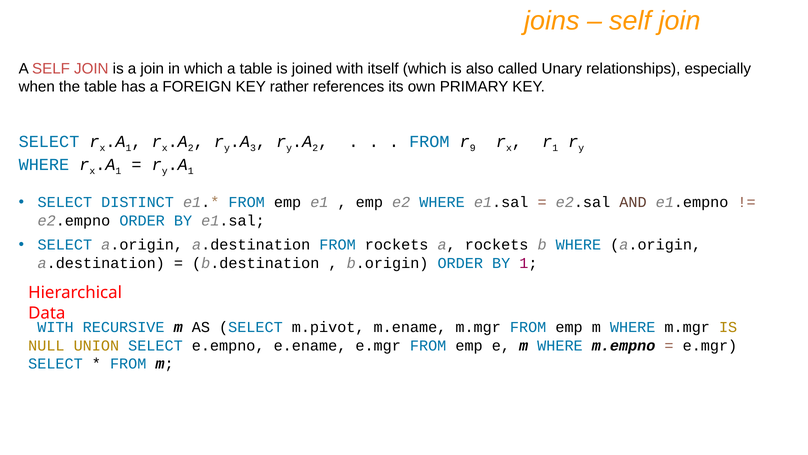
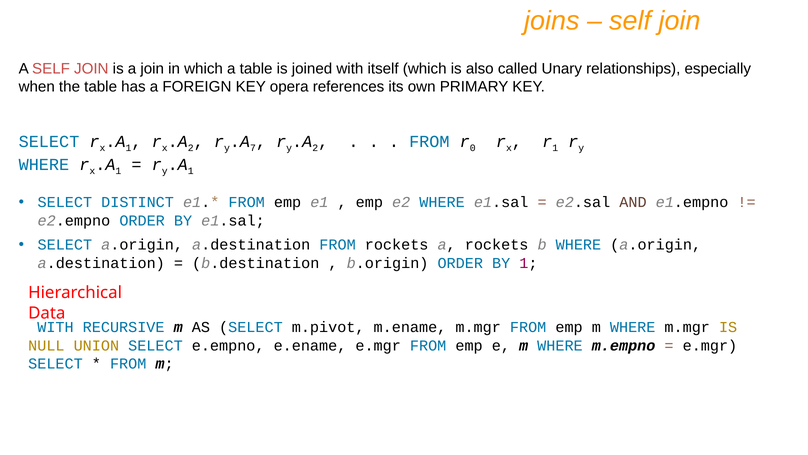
rather: rather -> opera (289, 87)
3: 3 -> 7 (253, 148)
9: 9 -> 0 (473, 148)
